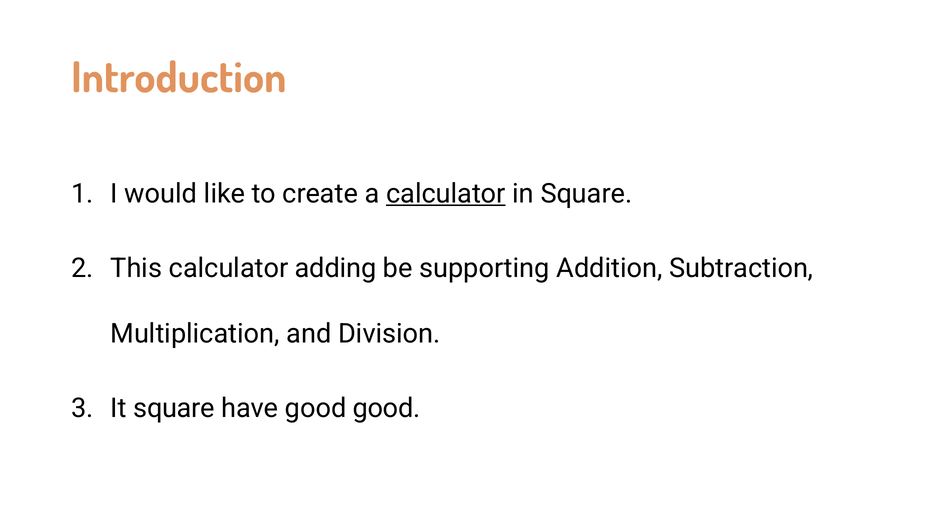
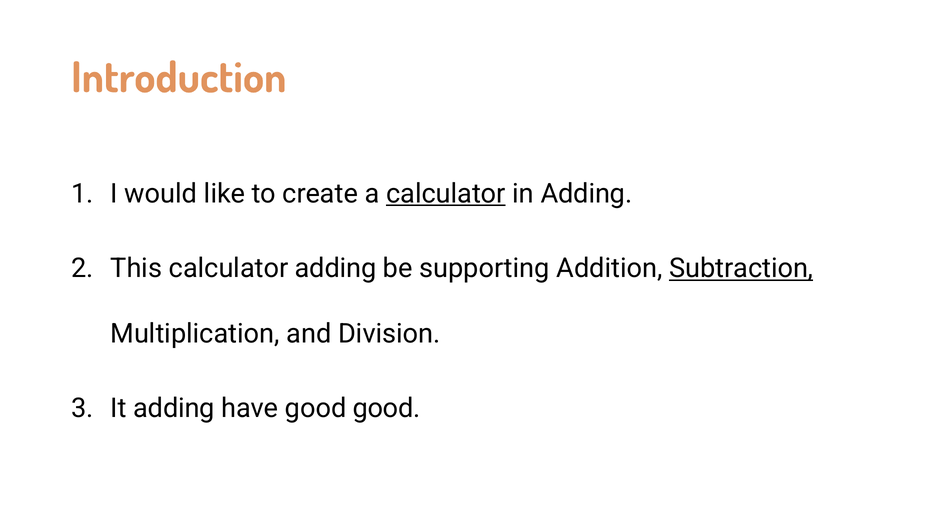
in Square: Square -> Adding (586, 194)
Subtraction underline: none -> present (741, 269)
It square: square -> adding (174, 409)
